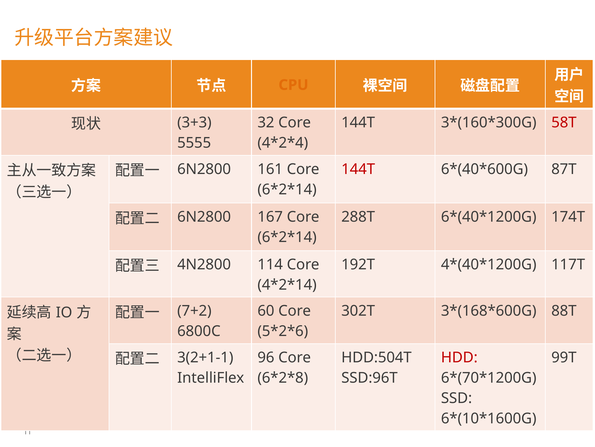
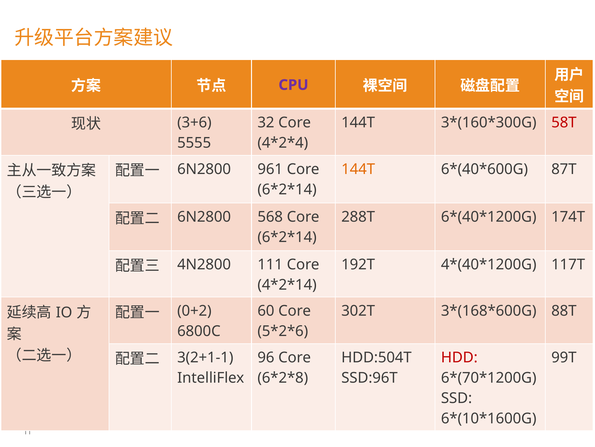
CPU colour: orange -> purple (293, 85)
3+3: 3+3 -> 3+6 (194, 122)
161: 161 -> 961 (270, 169)
144T colour: red -> orange (358, 169)
167: 167 -> 568 (270, 217)
114: 114 -> 111 (270, 264)
7+2: 7+2 -> 0+2 (194, 311)
